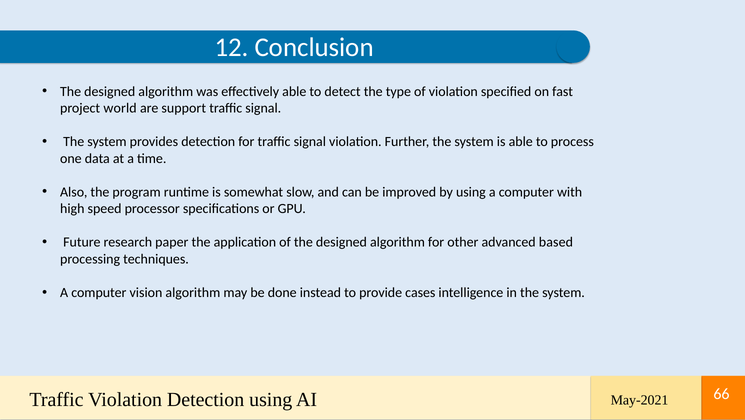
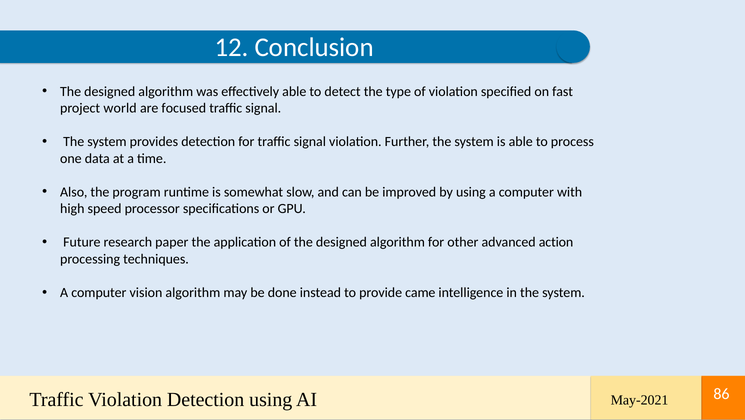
support: support -> focused (184, 108)
based: based -> action (556, 242)
cases: cases -> came (420, 292)
66: 66 -> 86 (721, 393)
